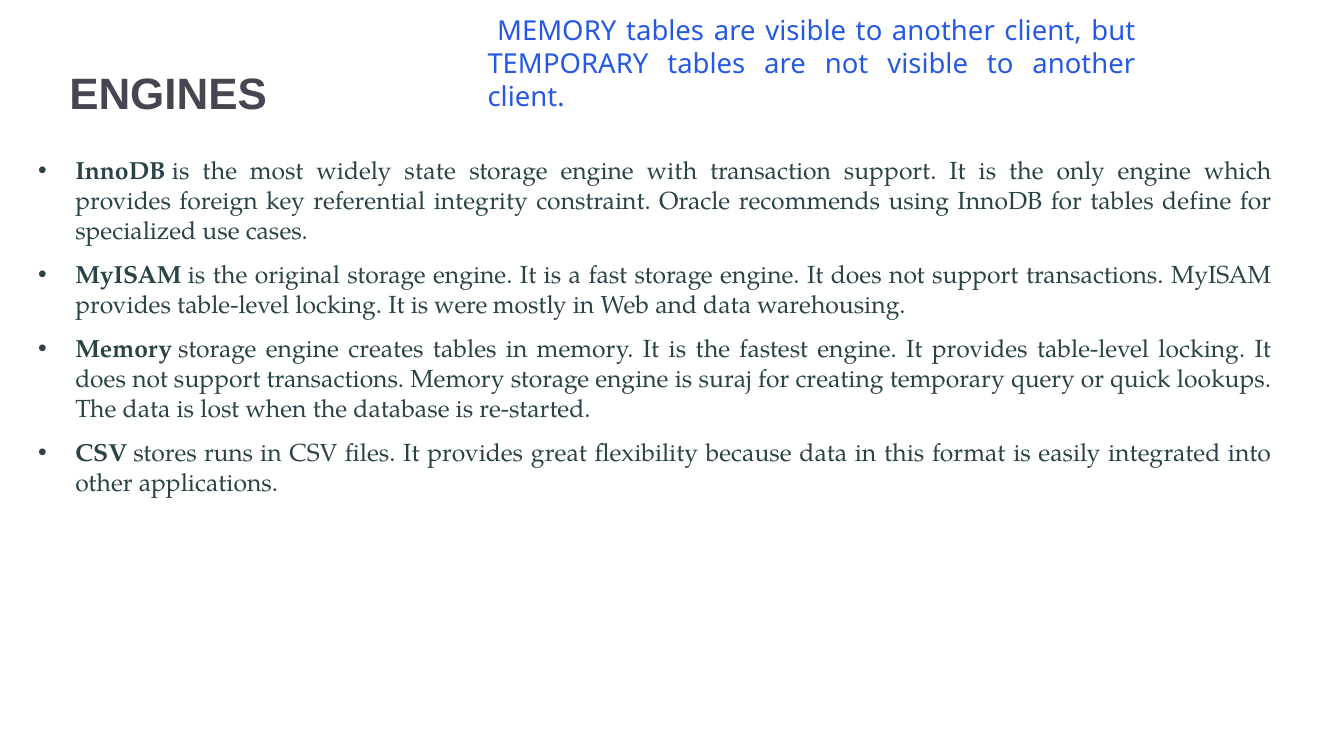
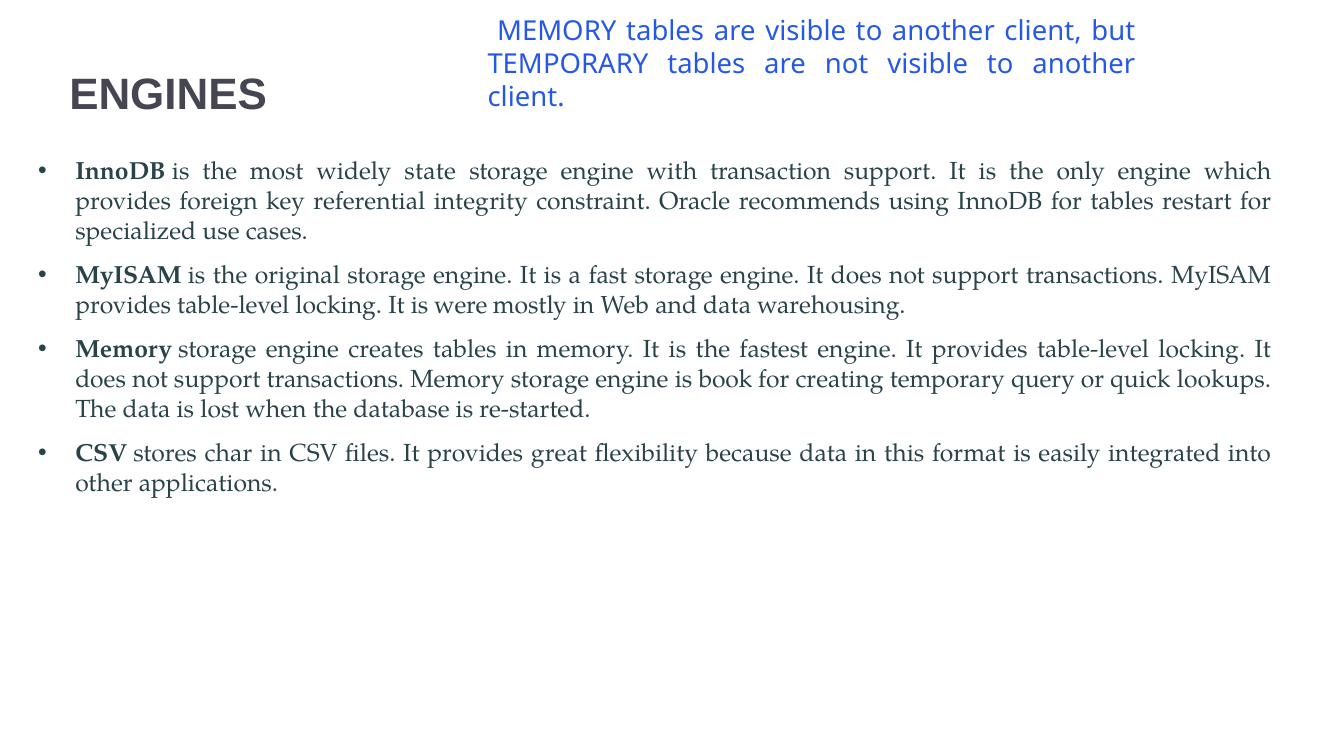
define: define -> restart (1197, 201)
suraj: suraj -> book (725, 379)
runs: runs -> char (228, 454)
